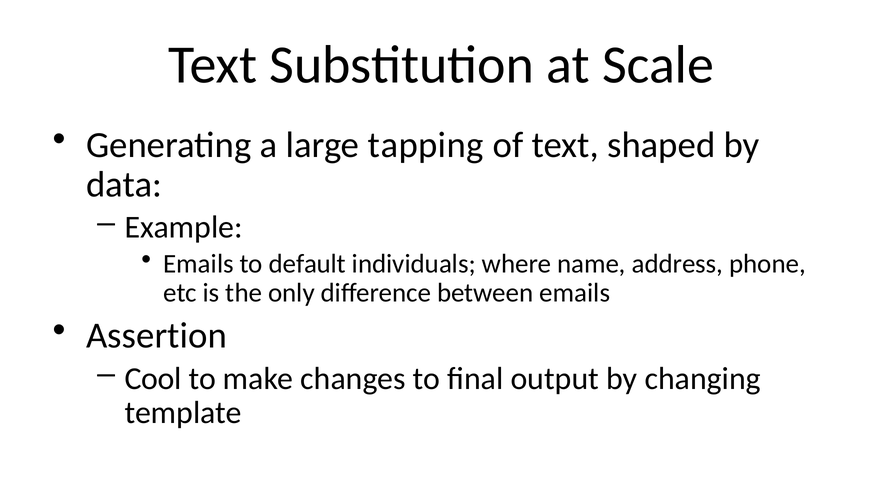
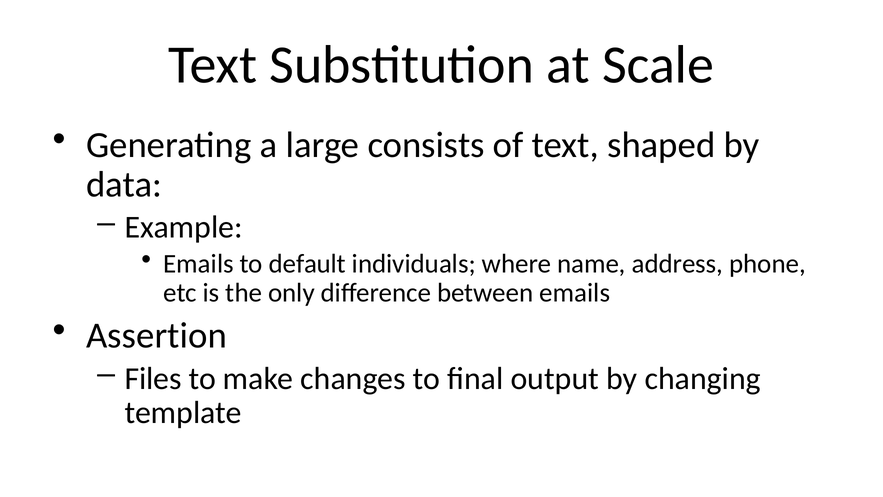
tapping: tapping -> consists (426, 145)
Cool: Cool -> Files (153, 378)
